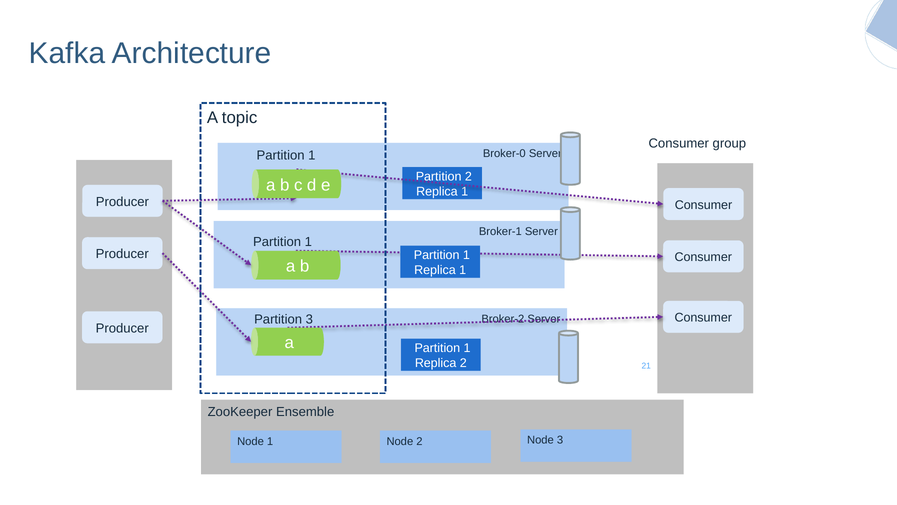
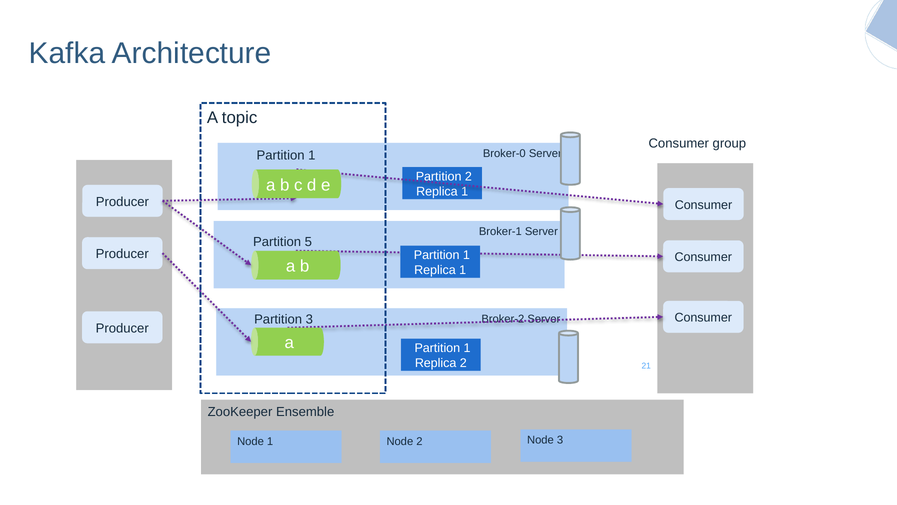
1: 1 -> 5 (308, 242)
